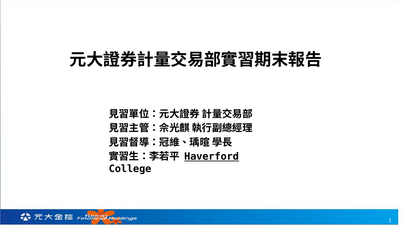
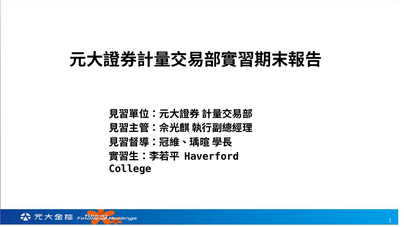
Haverford underline: present -> none (212, 157)
